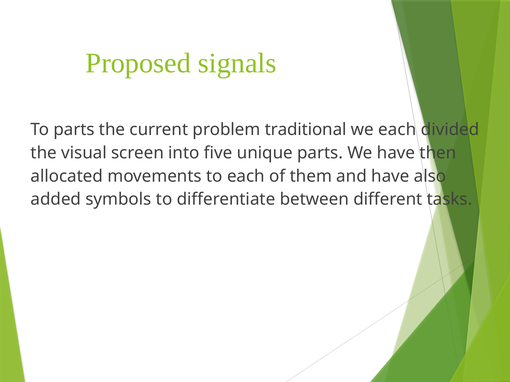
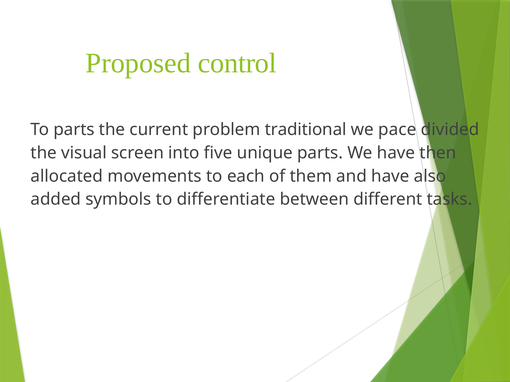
signals: signals -> control (237, 63)
we each: each -> pace (397, 130)
